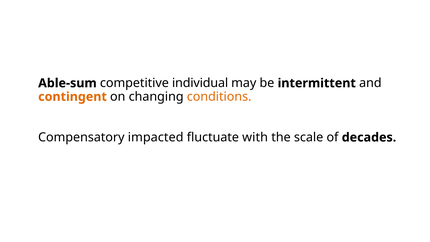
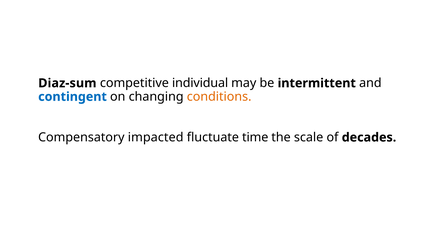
Able-sum: Able-sum -> Diaz-sum (67, 83)
contingent colour: orange -> blue (73, 97)
with: with -> time (255, 137)
